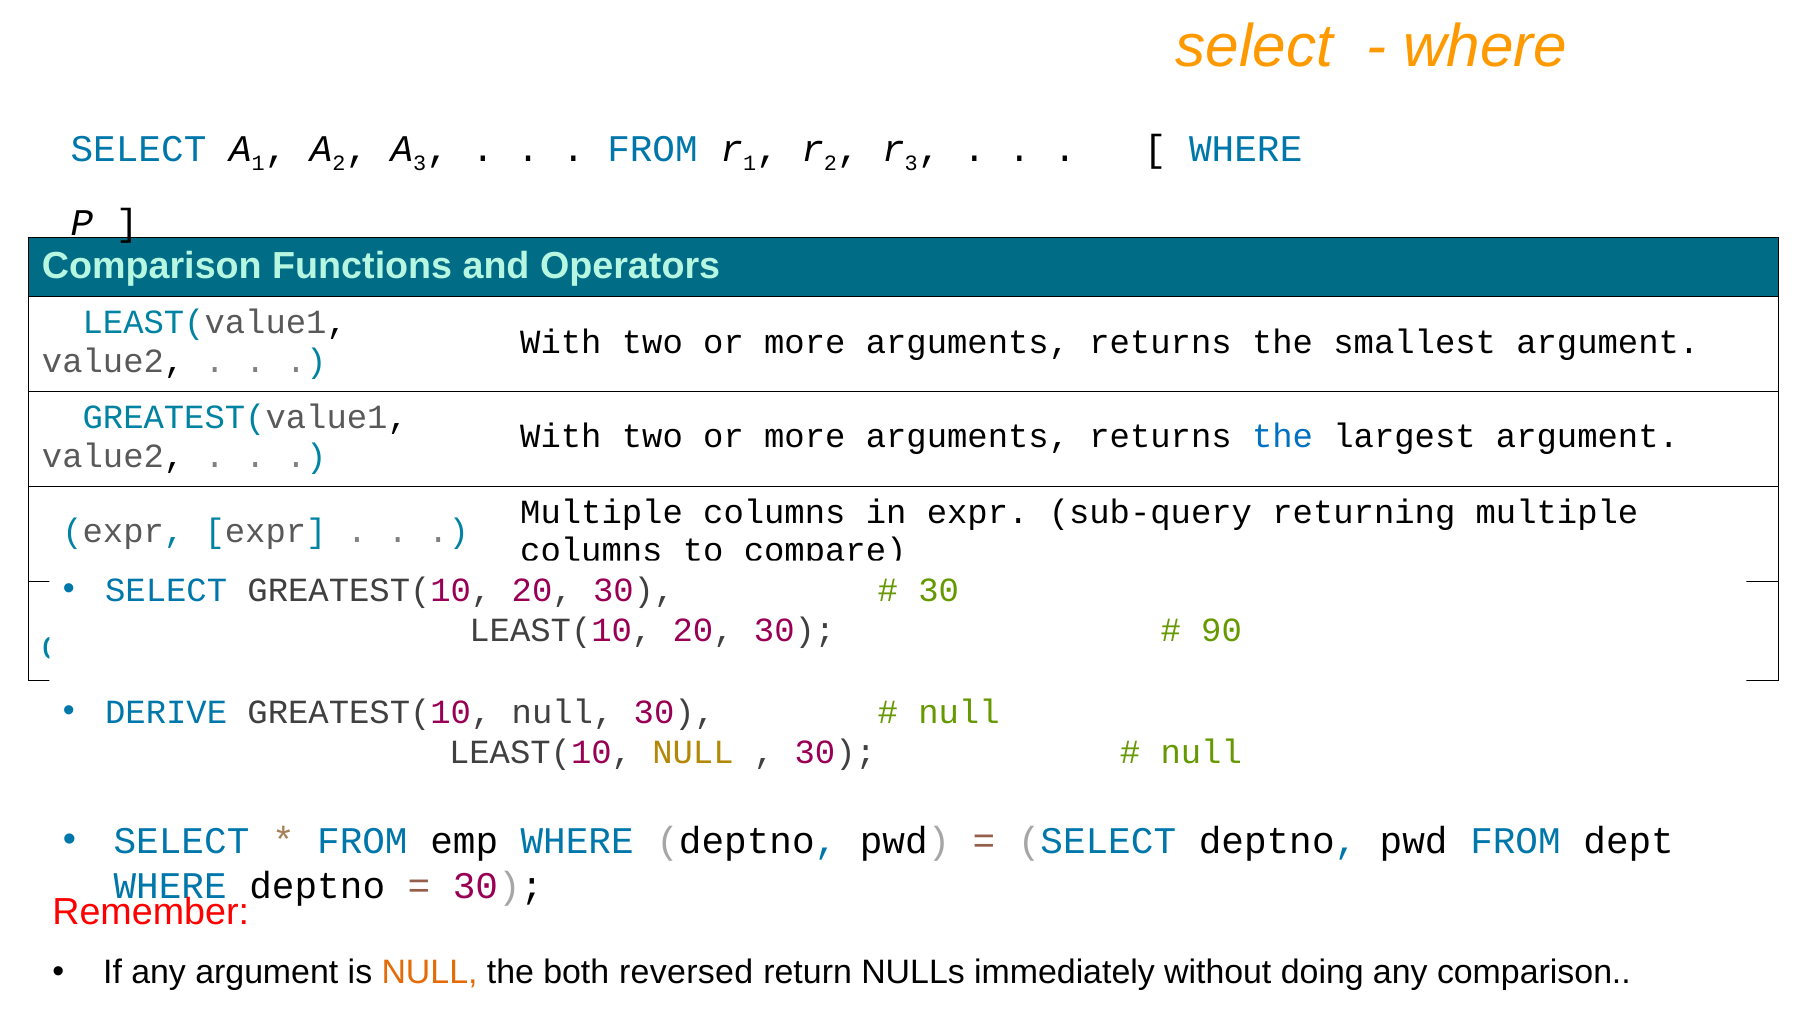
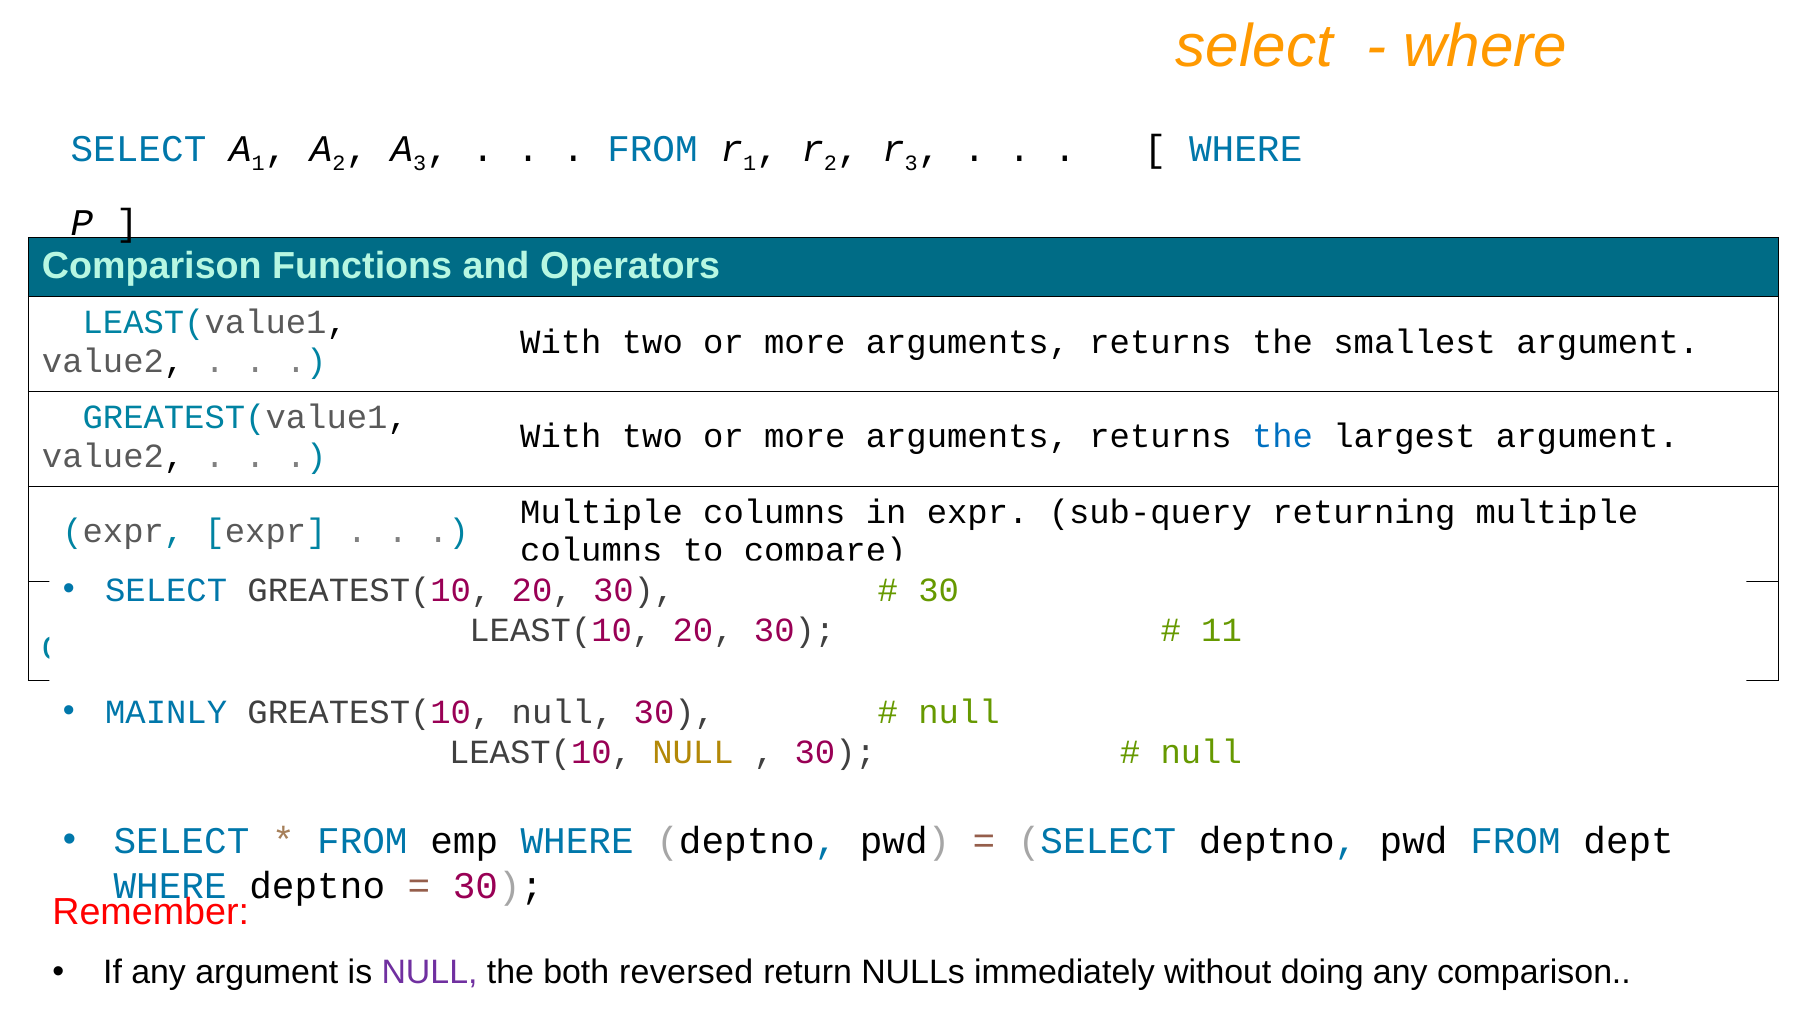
90: 90 -> 11 (1222, 631)
DERIVE: DERIVE -> MAINLY (166, 712)
NULL colour: orange -> purple (430, 973)
